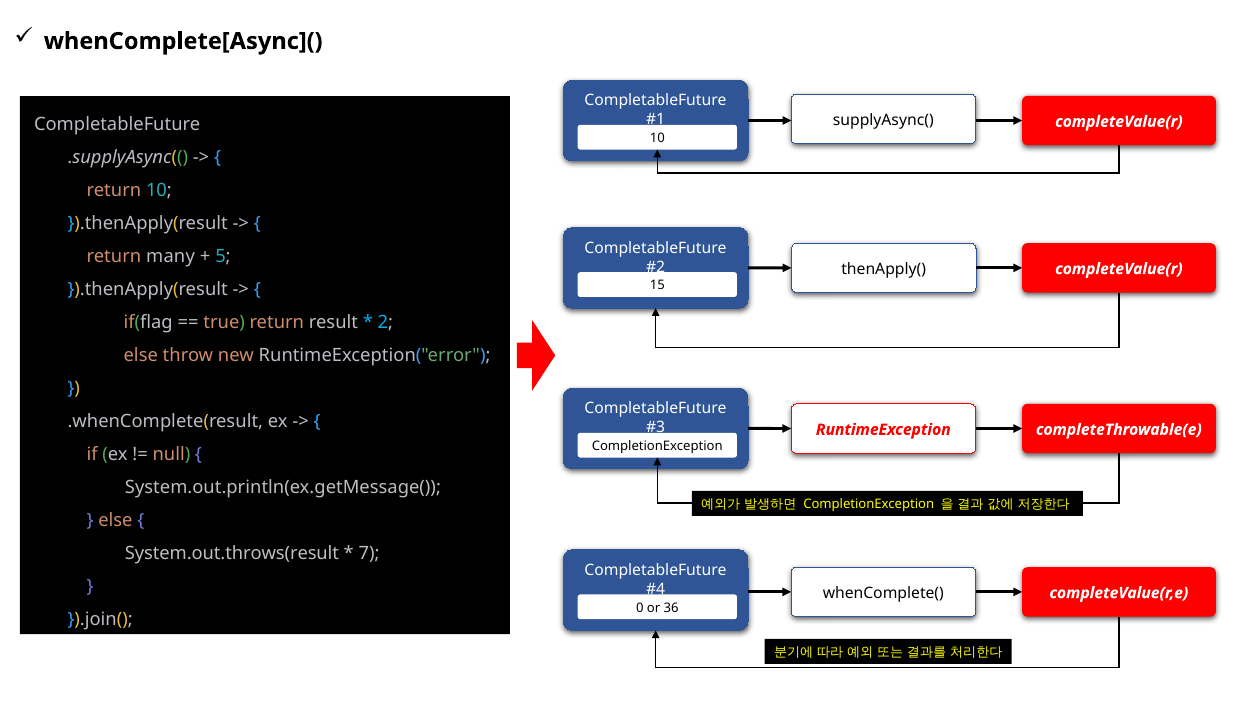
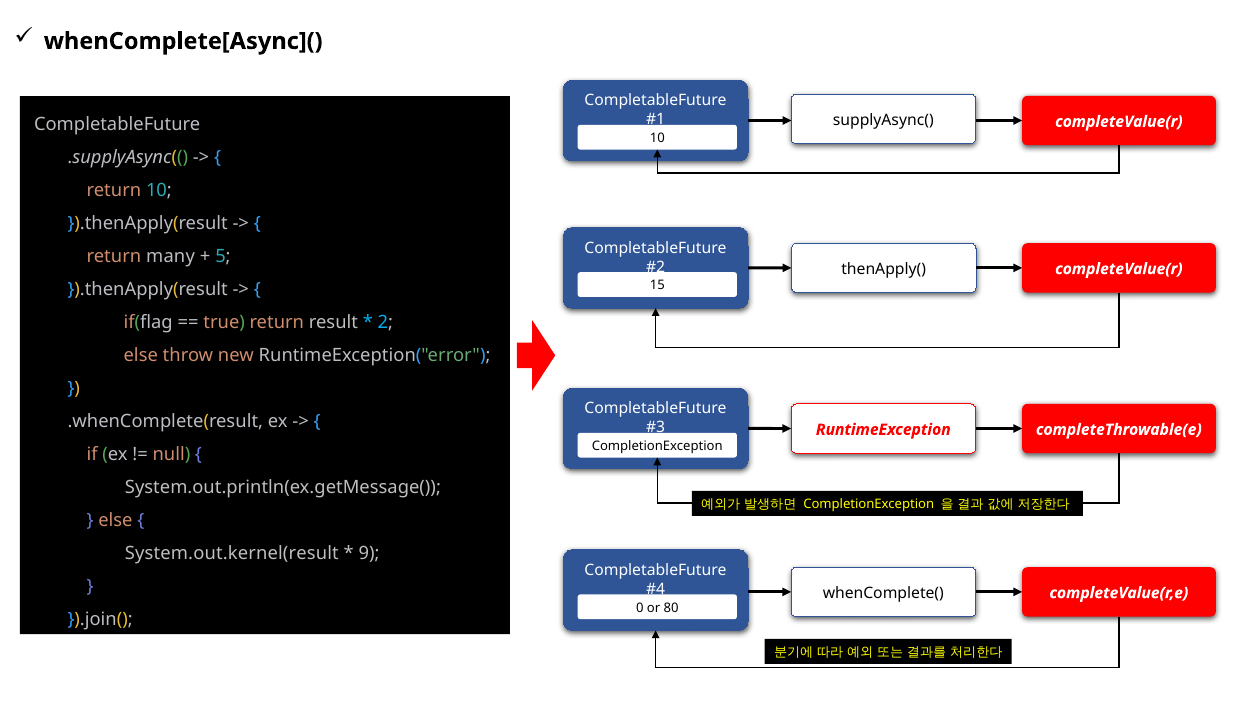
System.out.throws(result: System.out.throws(result -> System.out.kernel(result (232, 554)
7: 7 -> 9 (369, 554)
36: 36 -> 80 (671, 608)
